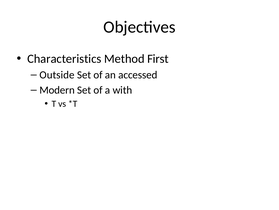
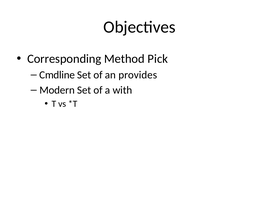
Characteristics: Characteristics -> Corresponding (64, 59)
First: First -> Pick (158, 59)
Outside: Outside -> Cmdline (57, 75)
accessed: accessed -> provides (138, 75)
